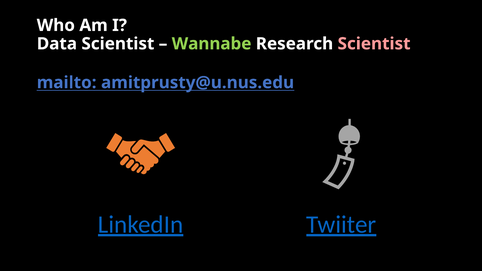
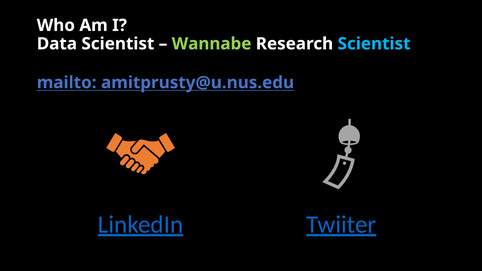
Scientist colour: pink -> light blue (374, 44)
